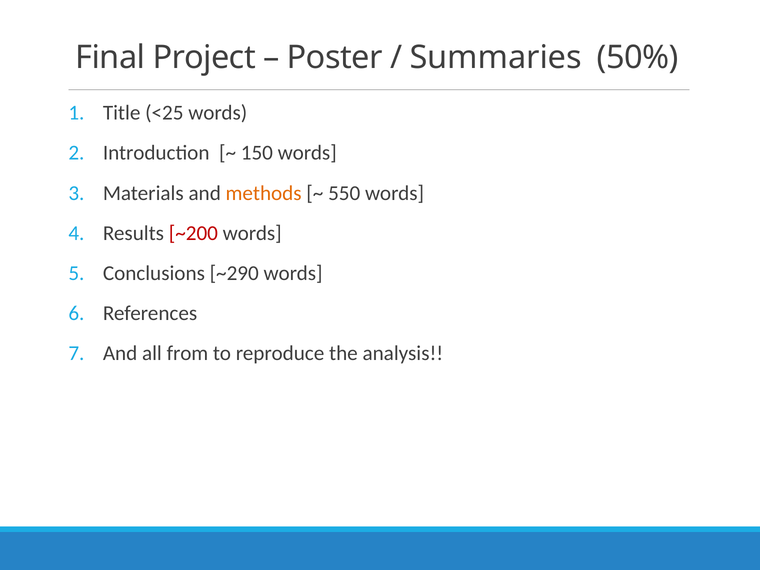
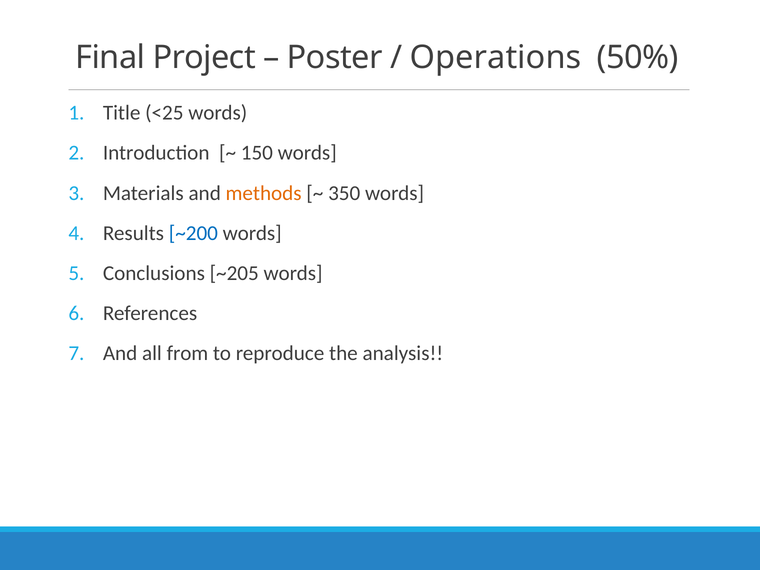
Summaries: Summaries -> Operations (496, 57)
550: 550 -> 350 (344, 193)
~200 colour: red -> blue (193, 233)
~290: ~290 -> ~205 (234, 273)
